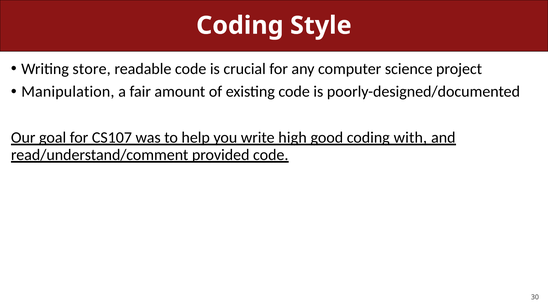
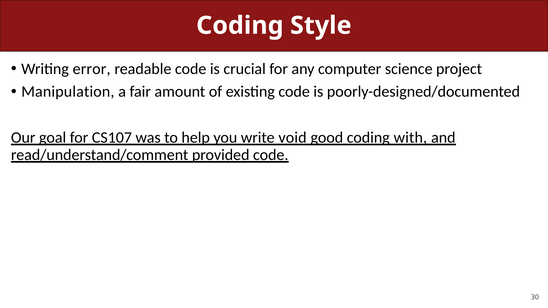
store: store -> error (92, 69)
high: high -> void (293, 138)
